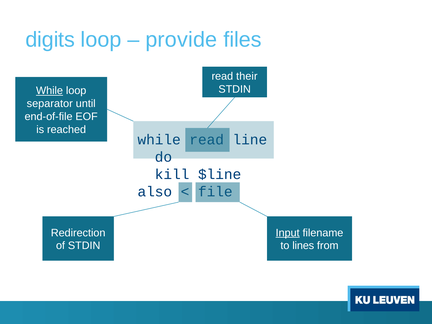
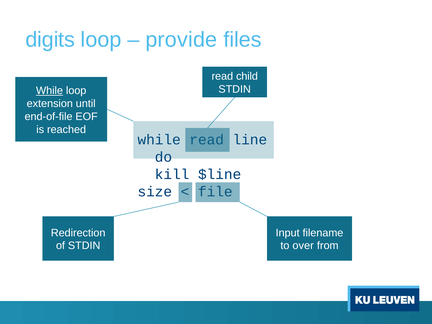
their: their -> child (247, 76)
separator: separator -> extension (50, 104)
also: also -> size (155, 192)
Input underline: present -> none (288, 233)
lines: lines -> over (303, 246)
